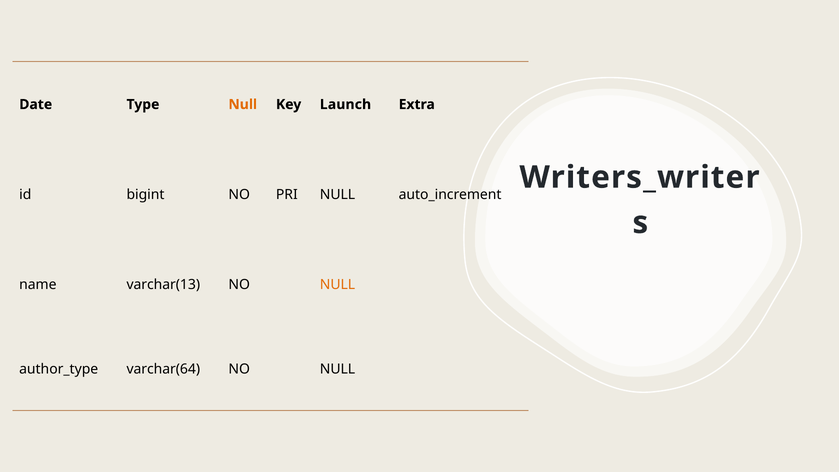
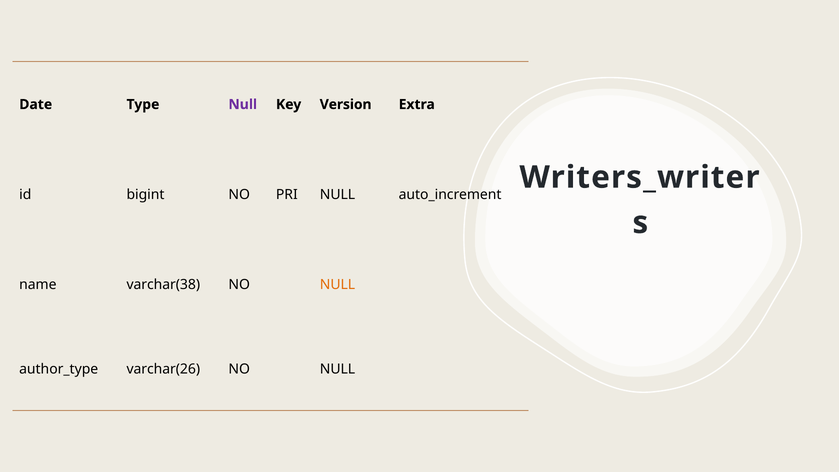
Null colour: orange -> purple (243, 104)
Launch: Launch -> Version (346, 104)
varchar(13: varchar(13 -> varchar(38 (163, 285)
varchar(64: varchar(64 -> varchar(26 (163, 369)
